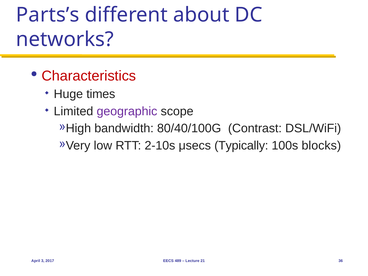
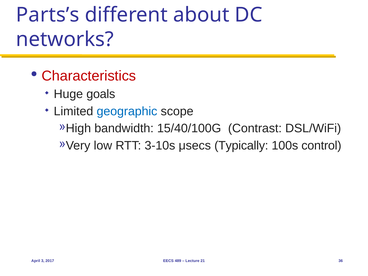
times: times -> goals (101, 94)
geographic colour: purple -> blue (127, 111)
80/40/100G: 80/40/100G -> 15/40/100G (189, 128)
2-10s: 2-10s -> 3-10s (160, 146)
blocks: blocks -> control (321, 146)
